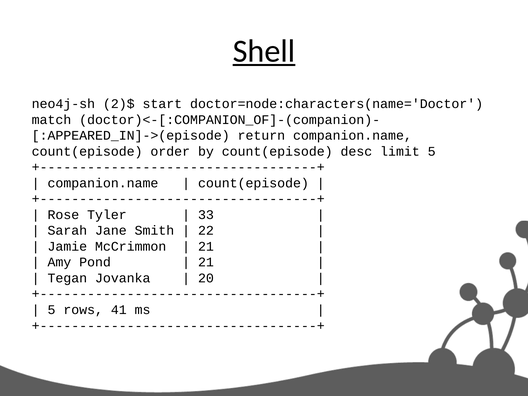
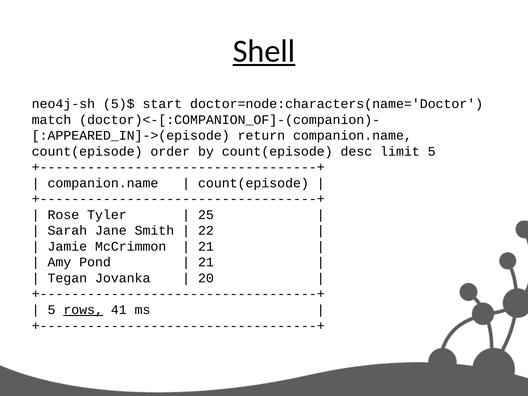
2)$: 2)$ -> 5)$ (119, 104)
33: 33 -> 25 (206, 215)
rows underline: none -> present (83, 310)
